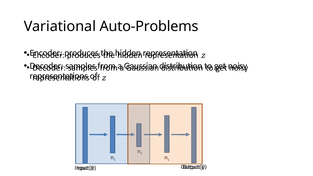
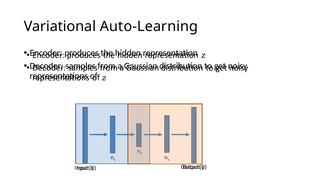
Auto-Problems: Auto-Problems -> Auto-Learning (149, 26)
